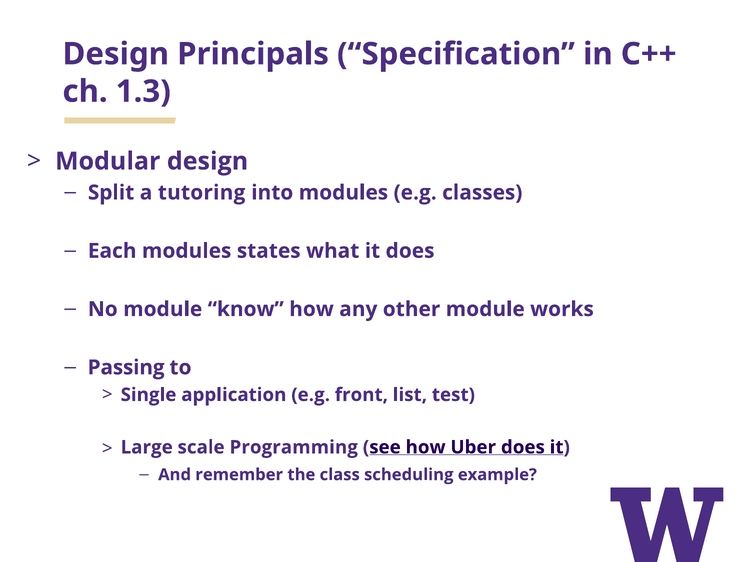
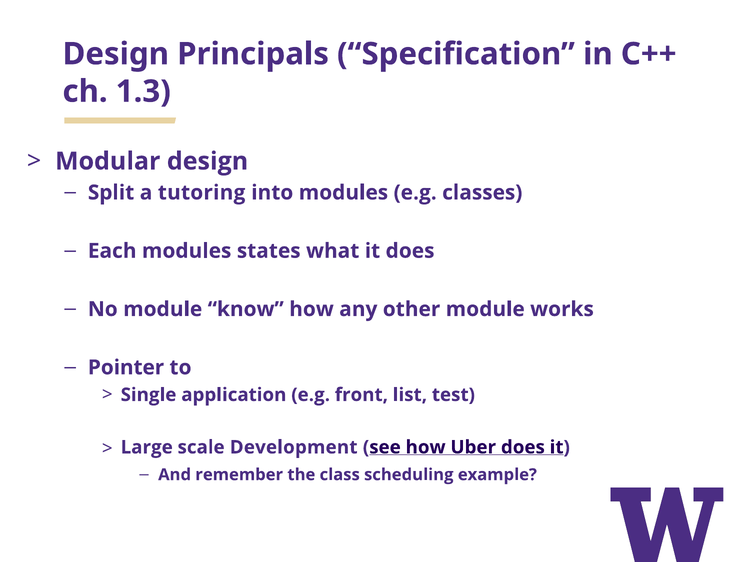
Passing: Passing -> Pointer (126, 368)
Programming: Programming -> Development (294, 448)
